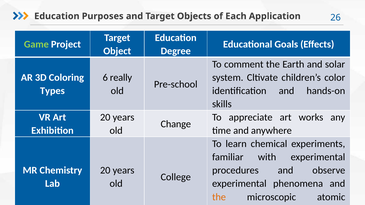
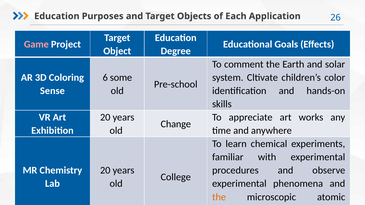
Game colour: light green -> pink (36, 44)
really: really -> some (121, 78)
Types: Types -> Sense (52, 91)
